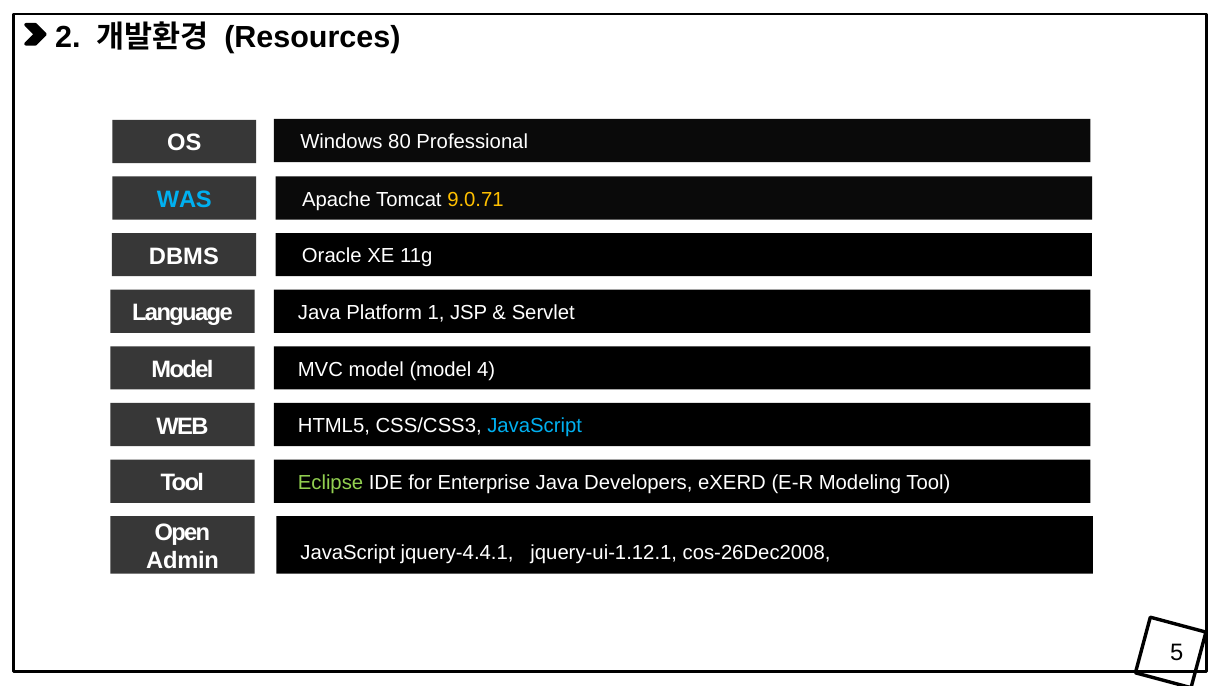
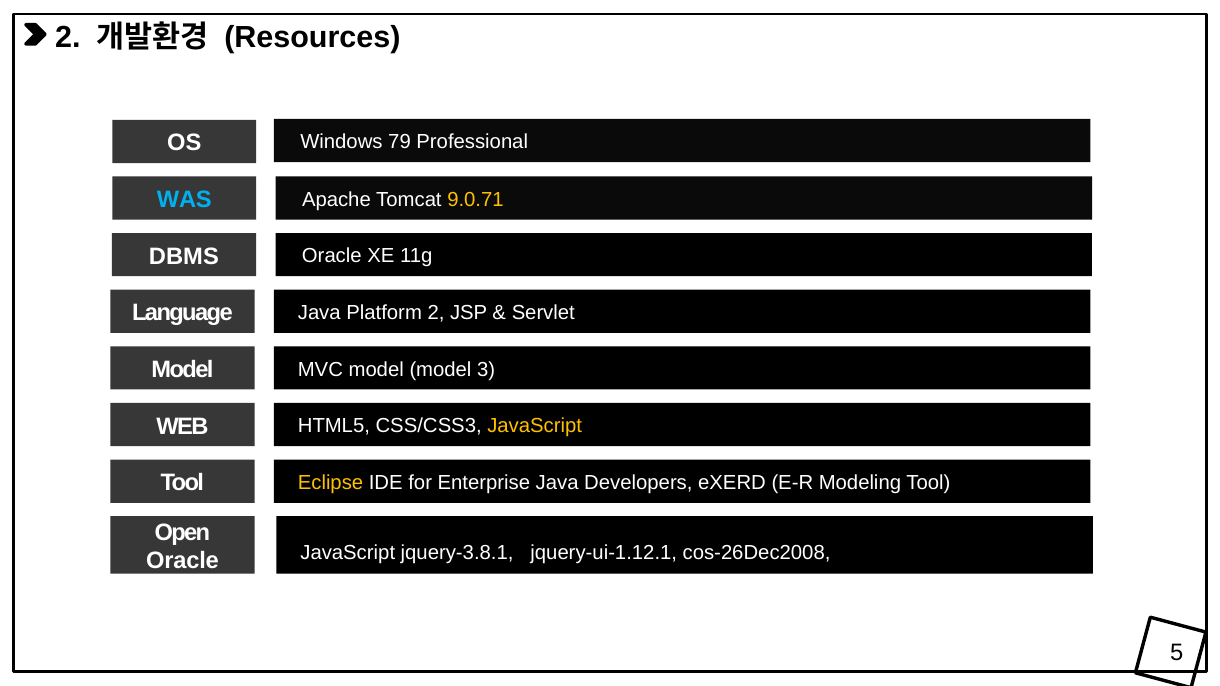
80: 80 -> 79 (400, 142)
Platform 1: 1 -> 2 (436, 313)
4: 4 -> 3 (486, 369)
JavaScript colour: light blue -> yellow (535, 426)
Eclipse colour: light green -> yellow (331, 483)
jquery-4.4.1: jquery-4.4.1 -> jquery-3.8.1 (457, 553)
Admin: Admin -> Oracle (183, 561)
